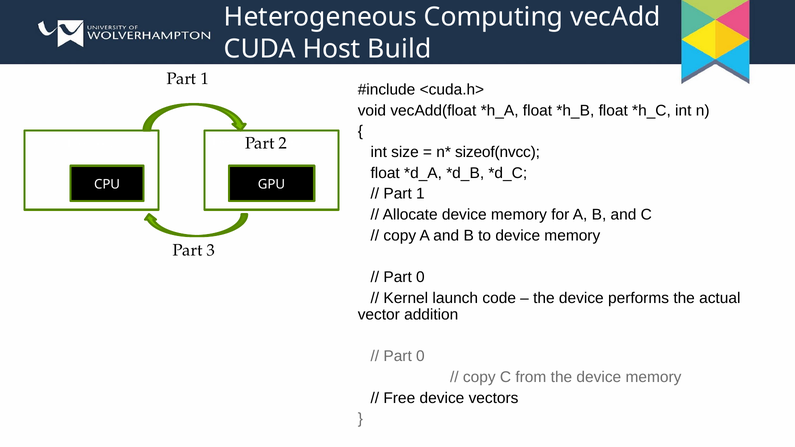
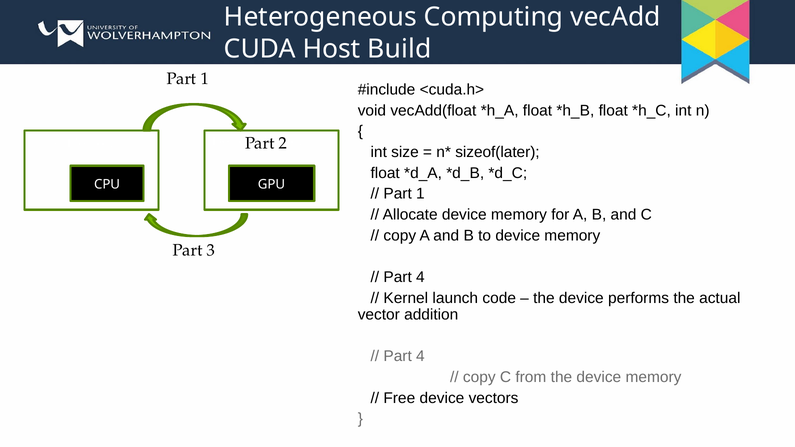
sizeof(nvcc: sizeof(nvcc -> sizeof(later (497, 152)
0: 0 -> 4 (420, 277)
0: 0 -> 4 (420, 356)
